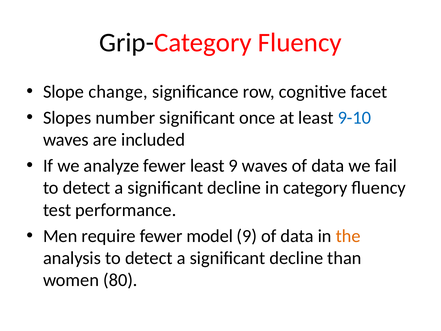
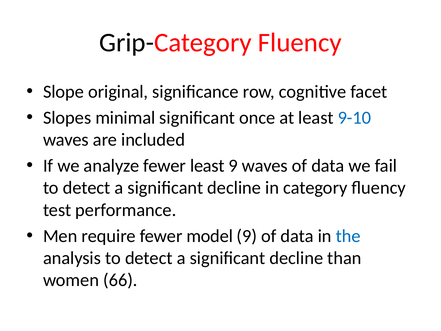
change: change -> original (118, 92)
number: number -> minimal (125, 118)
the colour: orange -> blue (348, 236)
80: 80 -> 66 (120, 280)
